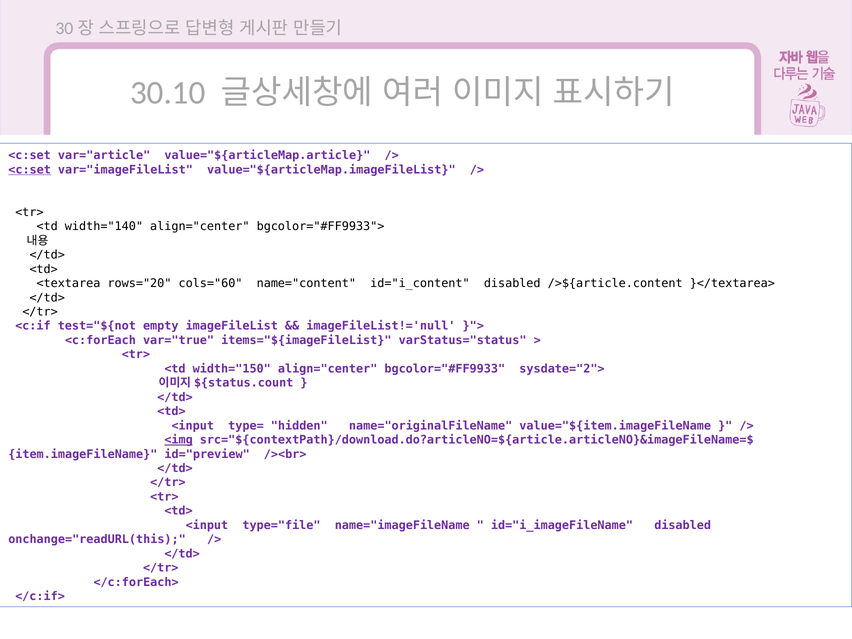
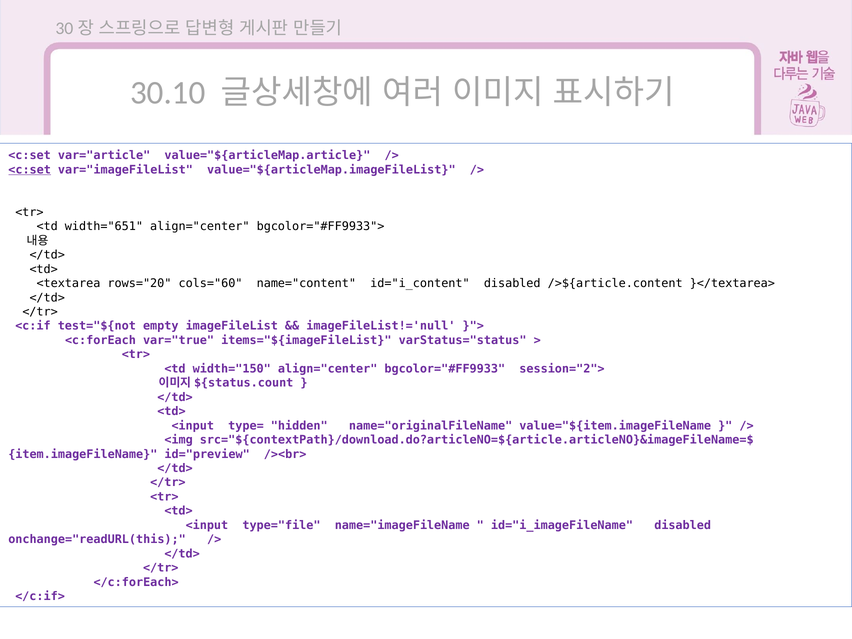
width="140: width="140 -> width="651 (104, 227)
sysdate="2">: sysdate="2"> -> session="2"> (562, 369)
<img underline: present -> none (179, 440)
